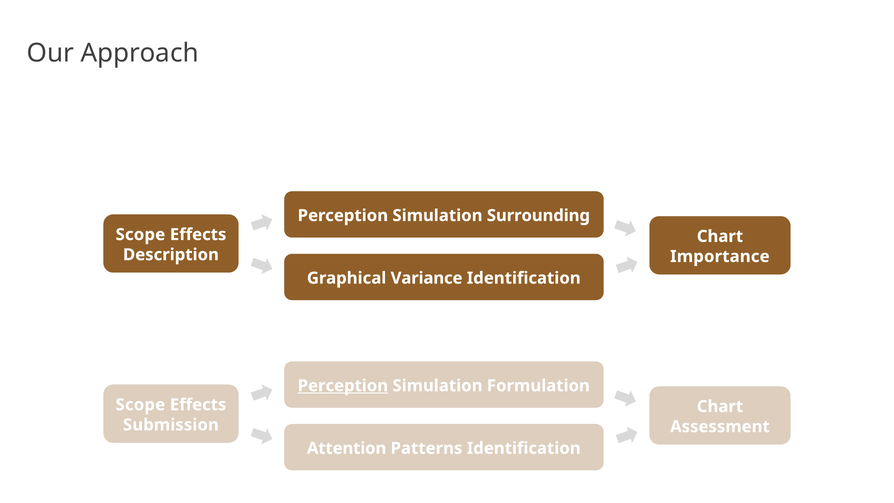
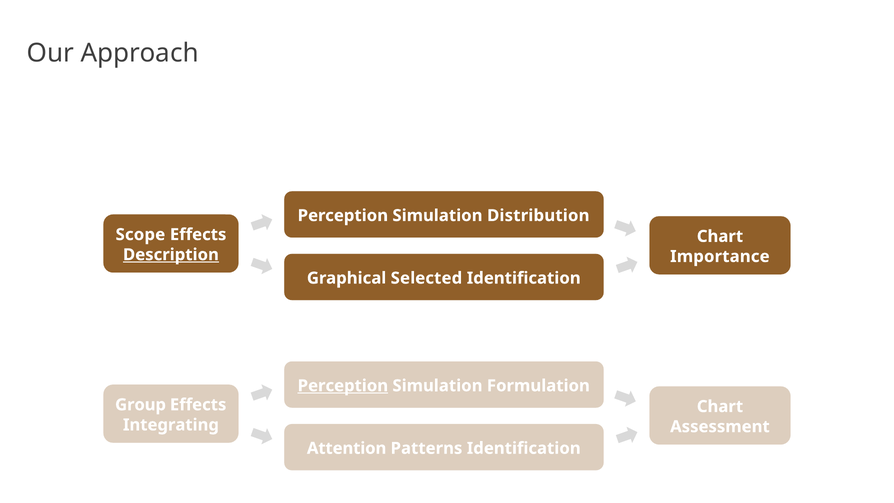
Surrounding: Surrounding -> Distribution (538, 216)
Description underline: none -> present (171, 255)
Variance: Variance -> Selected (426, 278)
Scope: Scope -> Group (141, 405)
Submission: Submission -> Integrating (171, 425)
